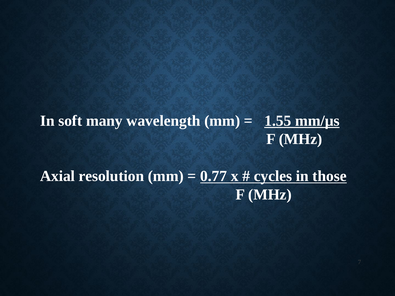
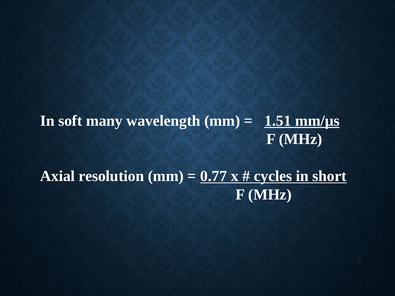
1.55: 1.55 -> 1.51 (278, 121)
those: those -> short (330, 176)
